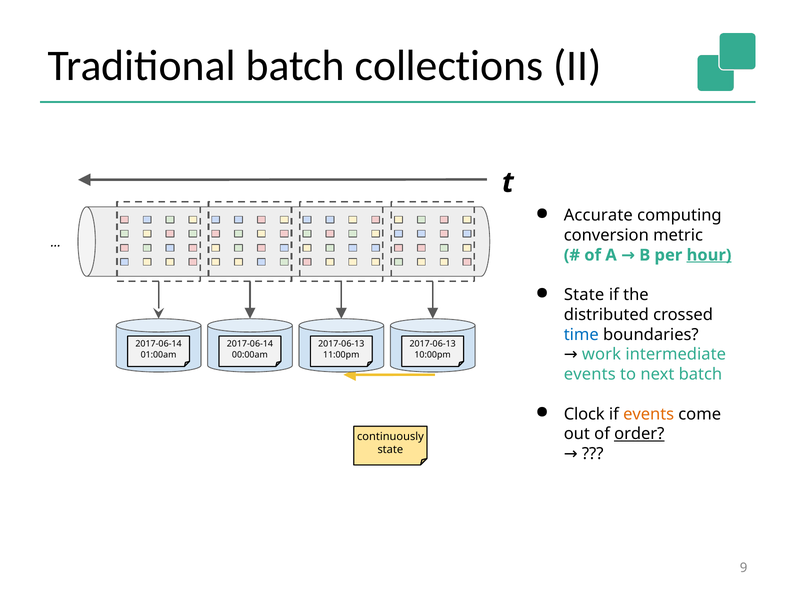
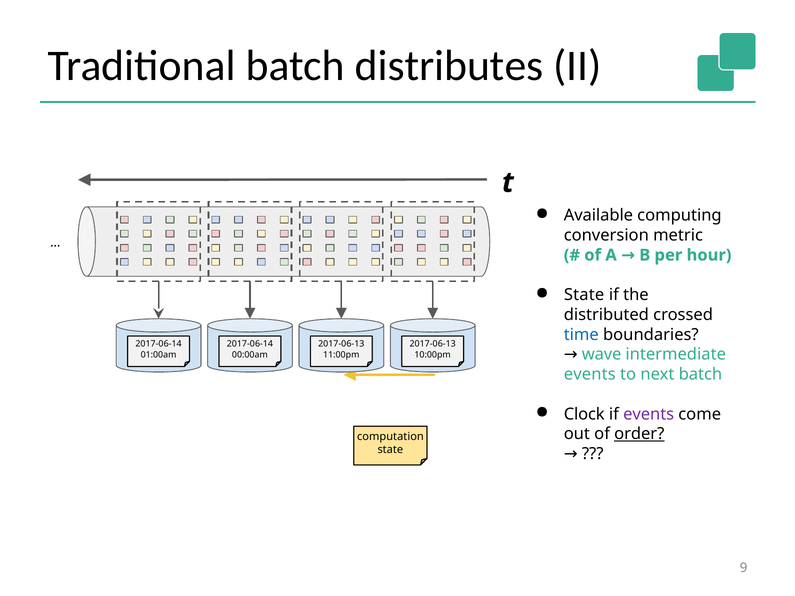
collections: collections -> distributes (449, 66)
Accurate: Accurate -> Available (598, 215)
hour underline: present -> none (709, 255)
work: work -> wave (602, 355)
events colour: orange -> purple (649, 414)
continuously: continuously -> computation (390, 437)
